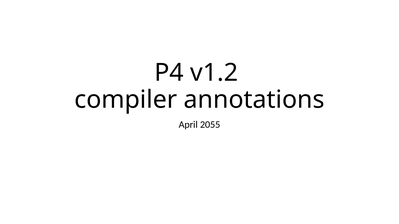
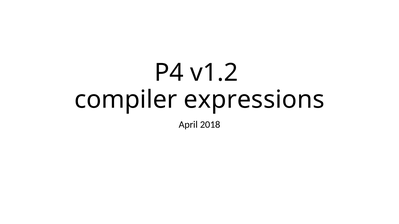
annotations: annotations -> expressions (254, 100)
2055: 2055 -> 2018 (210, 125)
